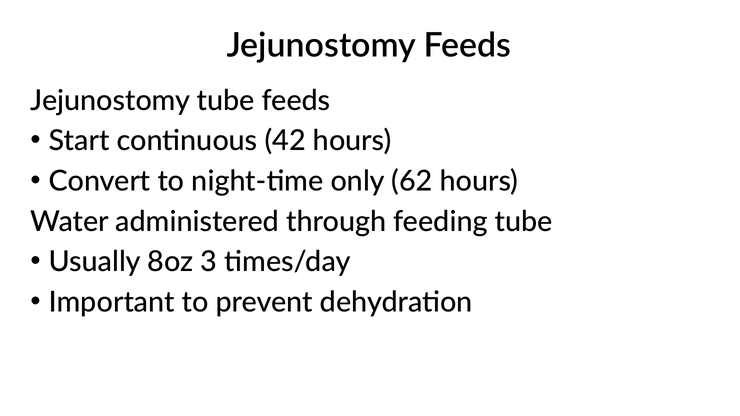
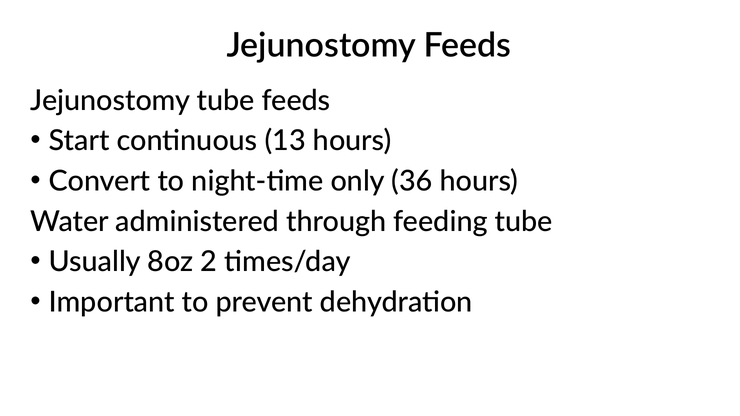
42: 42 -> 13 (285, 141)
62: 62 -> 36 (412, 181)
3: 3 -> 2 (209, 262)
